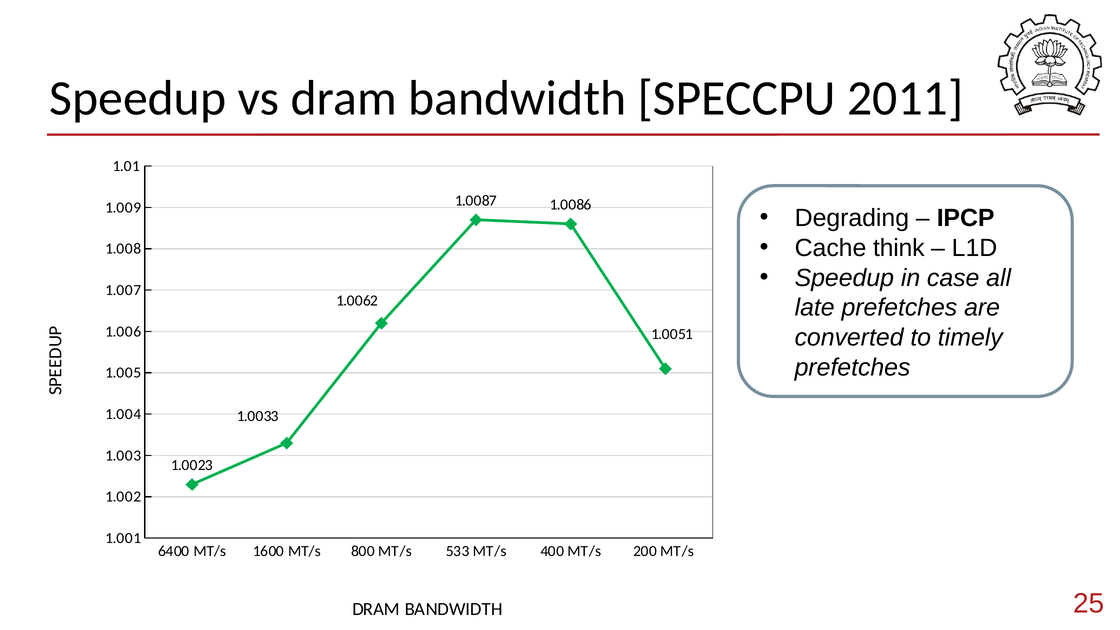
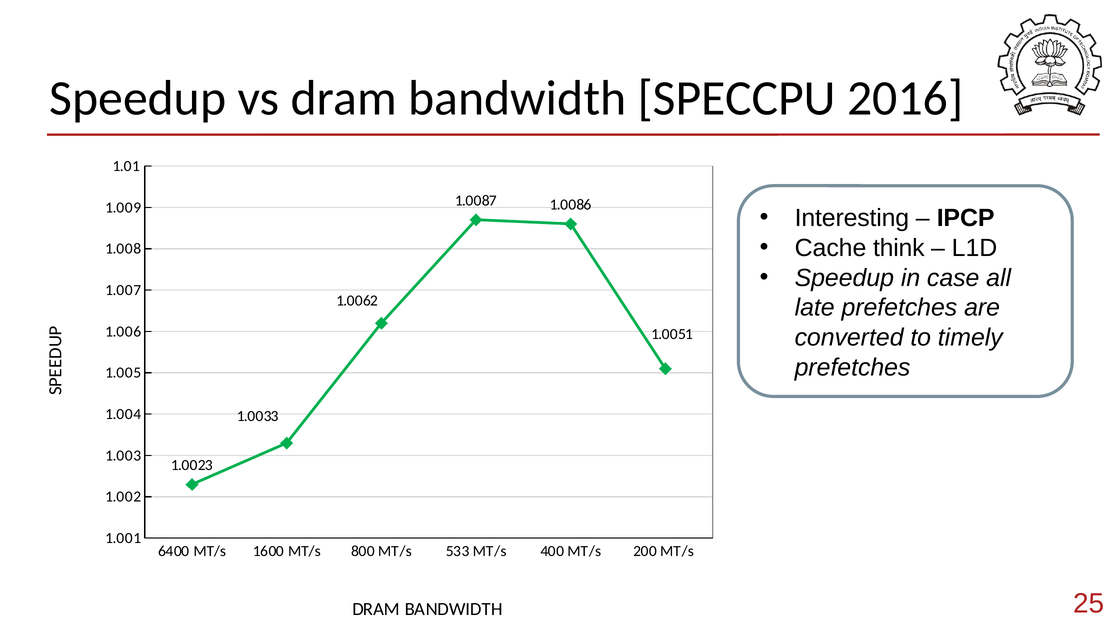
2011: 2011 -> 2016 (905, 98)
Degrading: Degrading -> Interesting (852, 218)
